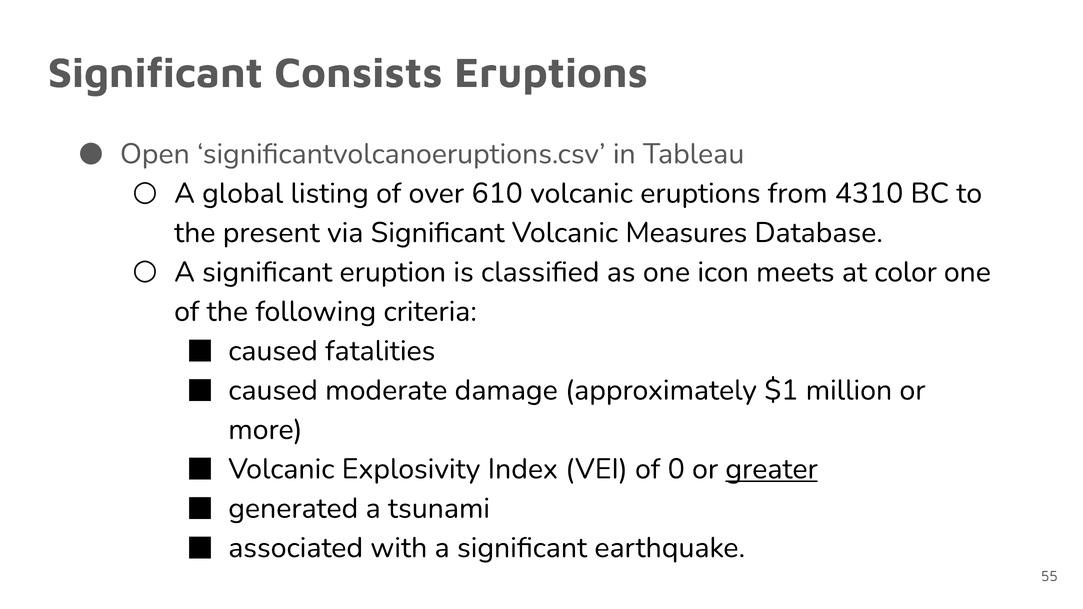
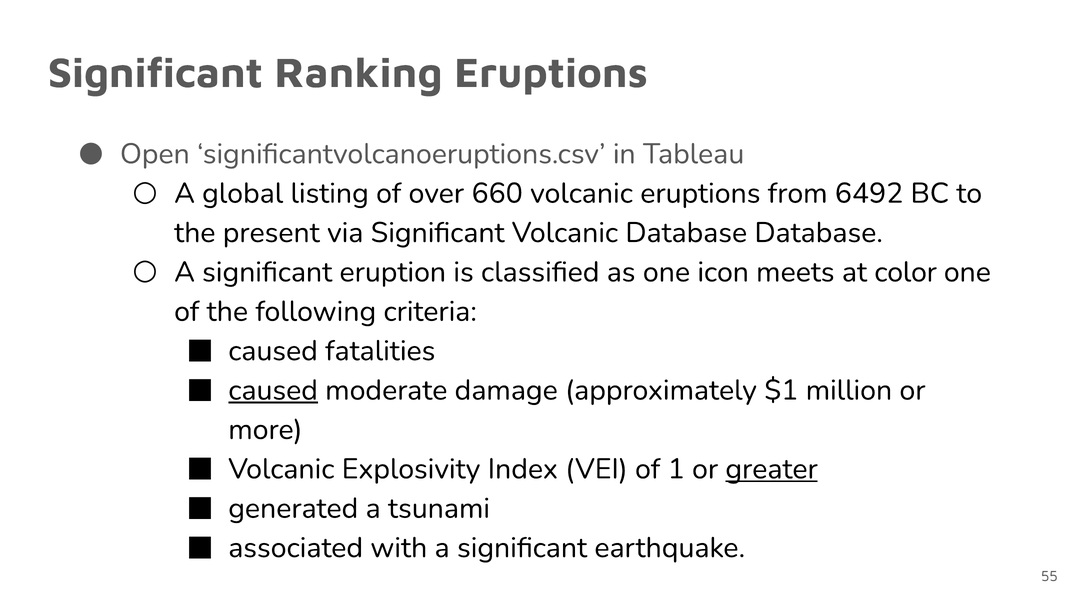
Consists: Consists -> Ranking (358, 73)
610: 610 -> 660 (497, 193)
4310: 4310 -> 6492 (869, 193)
Volcanic Measures: Measures -> Database (686, 233)
caused underline: none -> present (273, 390)
0: 0 -> 1 (676, 469)
